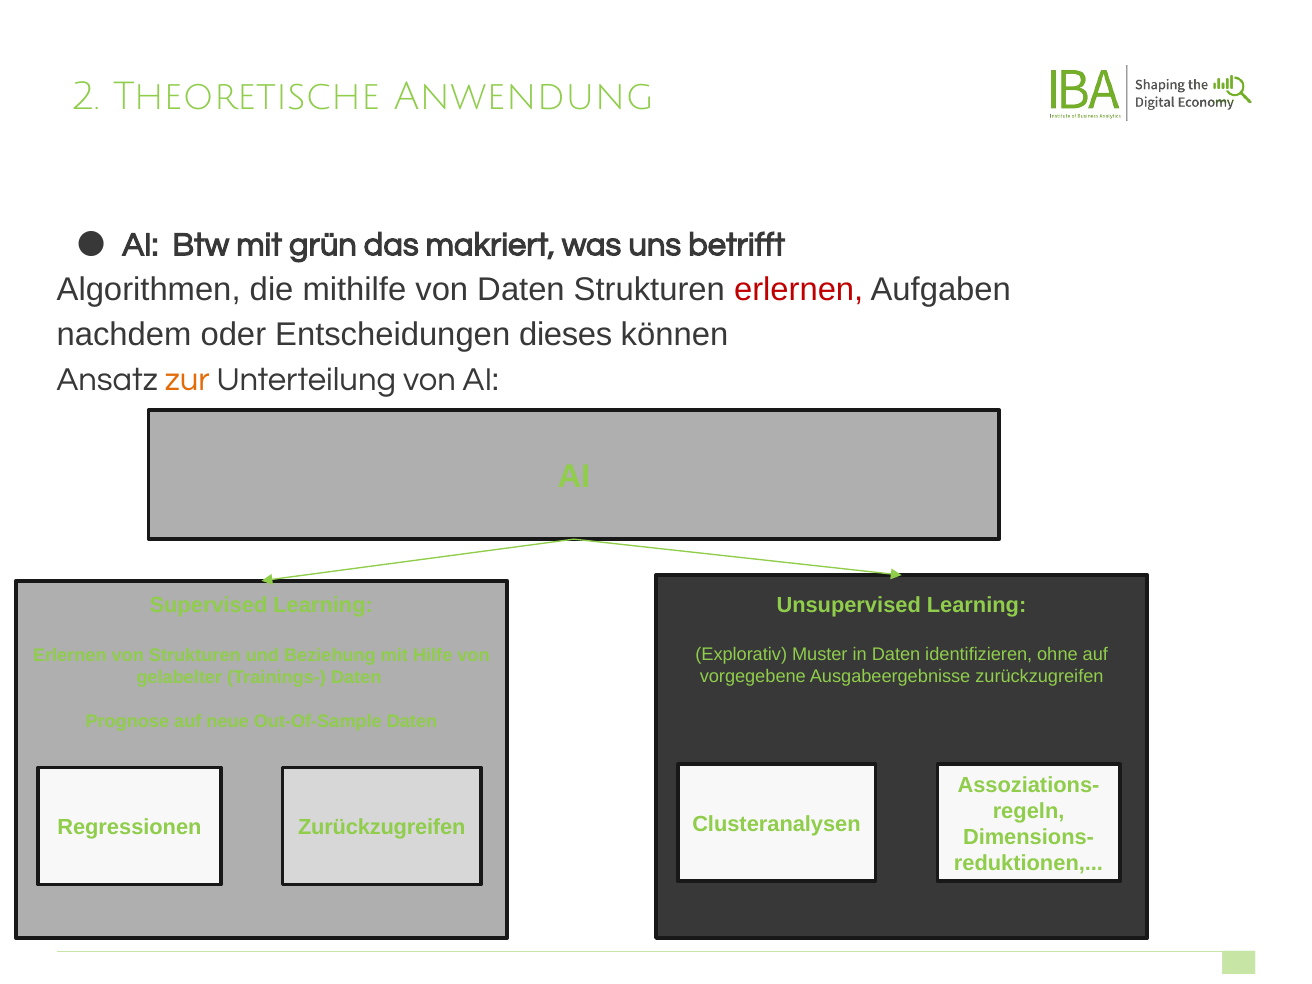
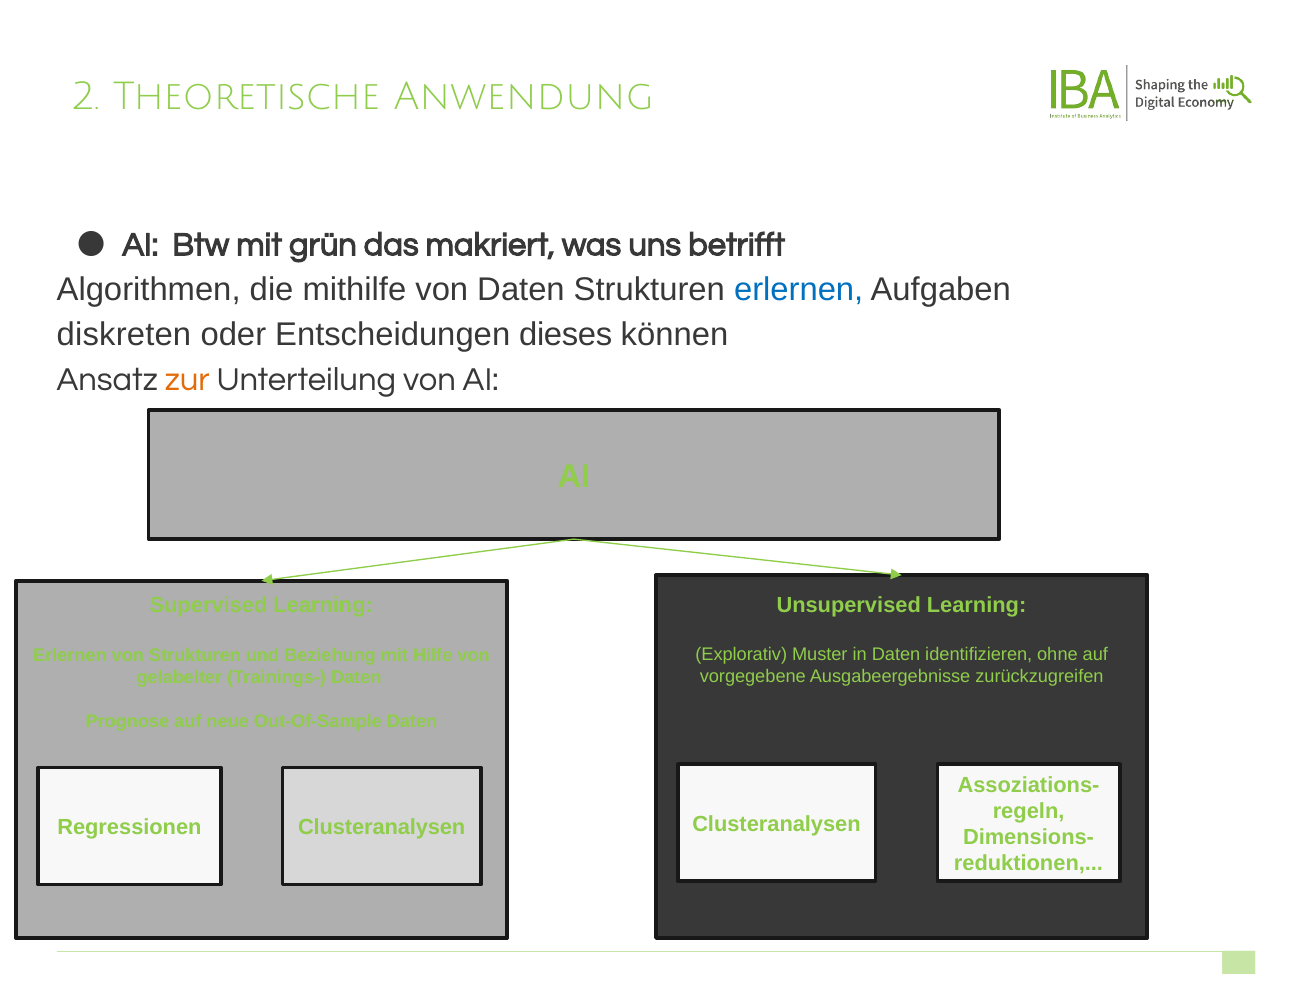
erlernen colour: red -> blue (799, 290)
nachdem: nachdem -> diskreten (124, 335)
Regressionen Zurückzugreifen: Zurückzugreifen -> Clusteranalysen (382, 827)
